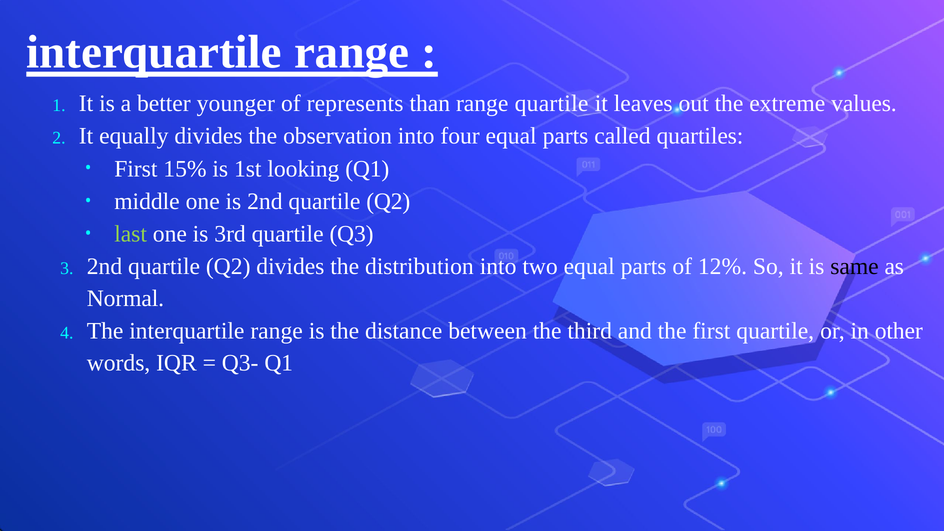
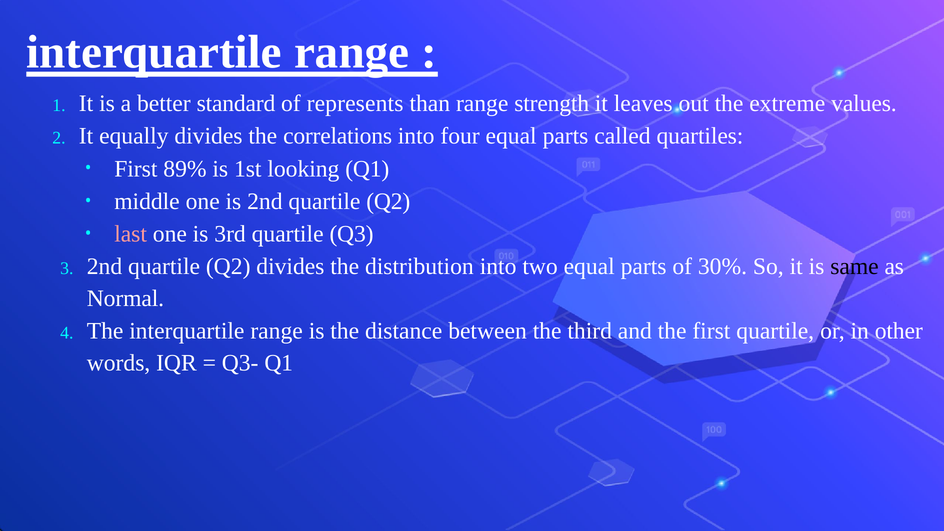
younger: younger -> standard (236, 104)
range quartile: quartile -> strength (552, 104)
observation: observation -> correlations (338, 136)
15%: 15% -> 89% (185, 169)
last colour: light green -> pink (131, 234)
12%: 12% -> 30% (723, 266)
